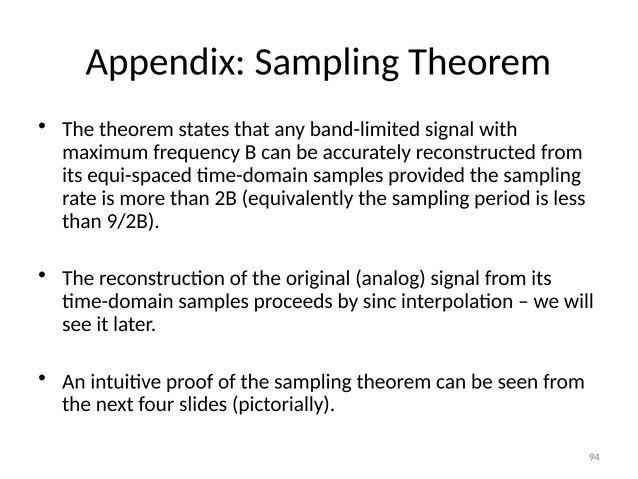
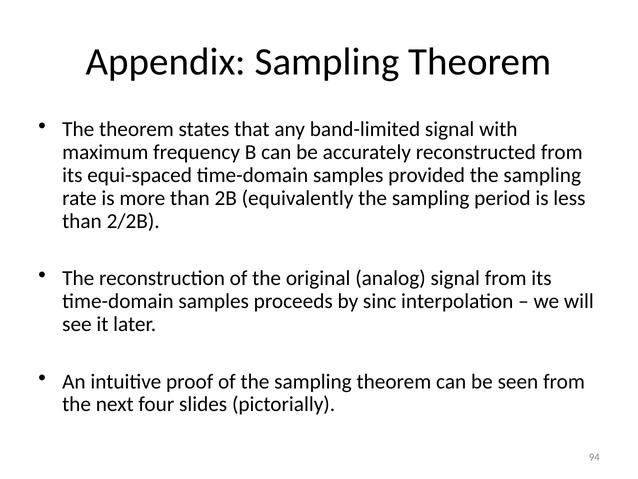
9/2B: 9/2B -> 2/2B (133, 221)
